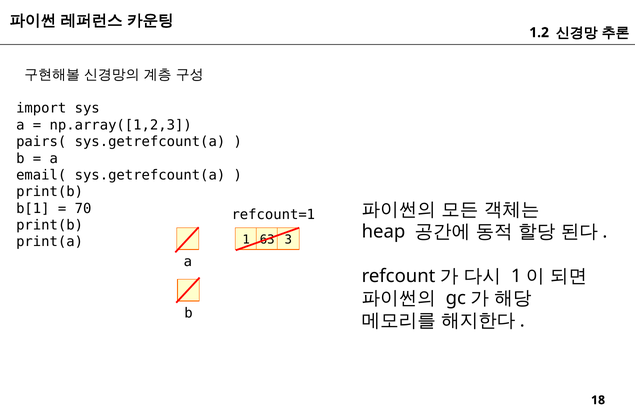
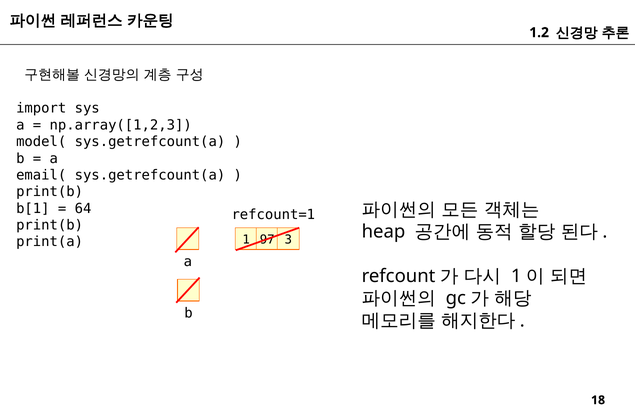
pairs(: pairs( -> model( (41, 142)
70: 70 -> 64 (83, 209)
63: 63 -> 97 (267, 240)
